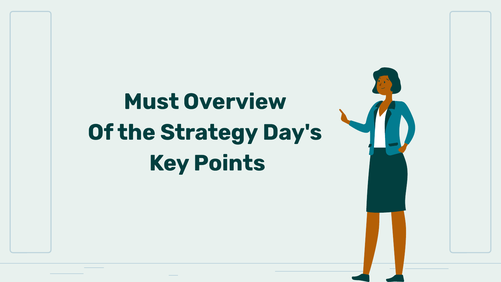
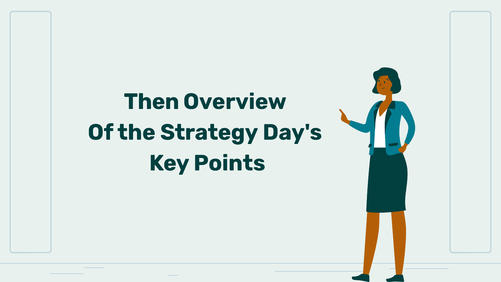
Must: Must -> Then (152, 102)
